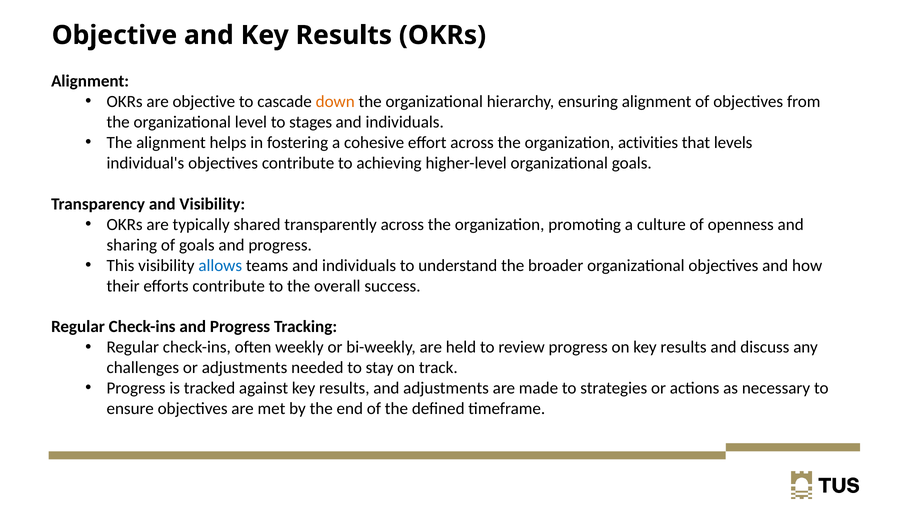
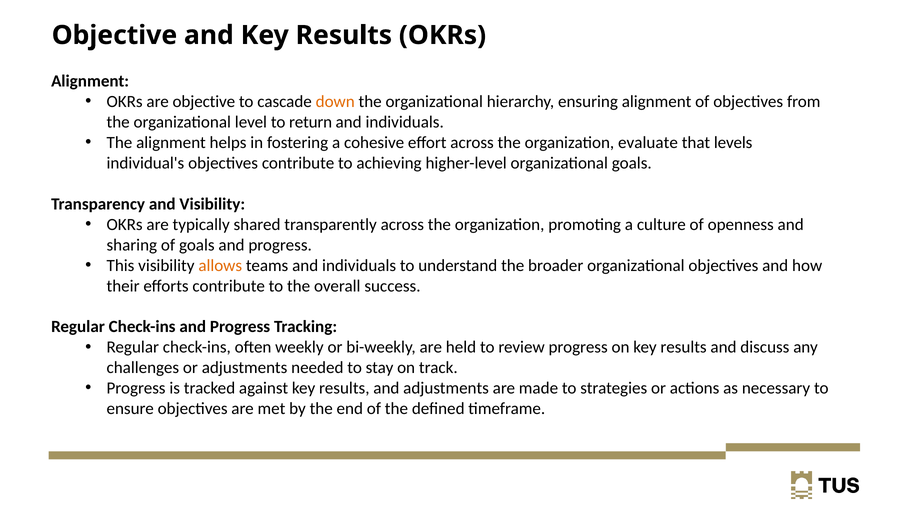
stages: stages -> return (311, 122)
activities: activities -> evaluate (648, 142)
allows colour: blue -> orange (220, 265)
